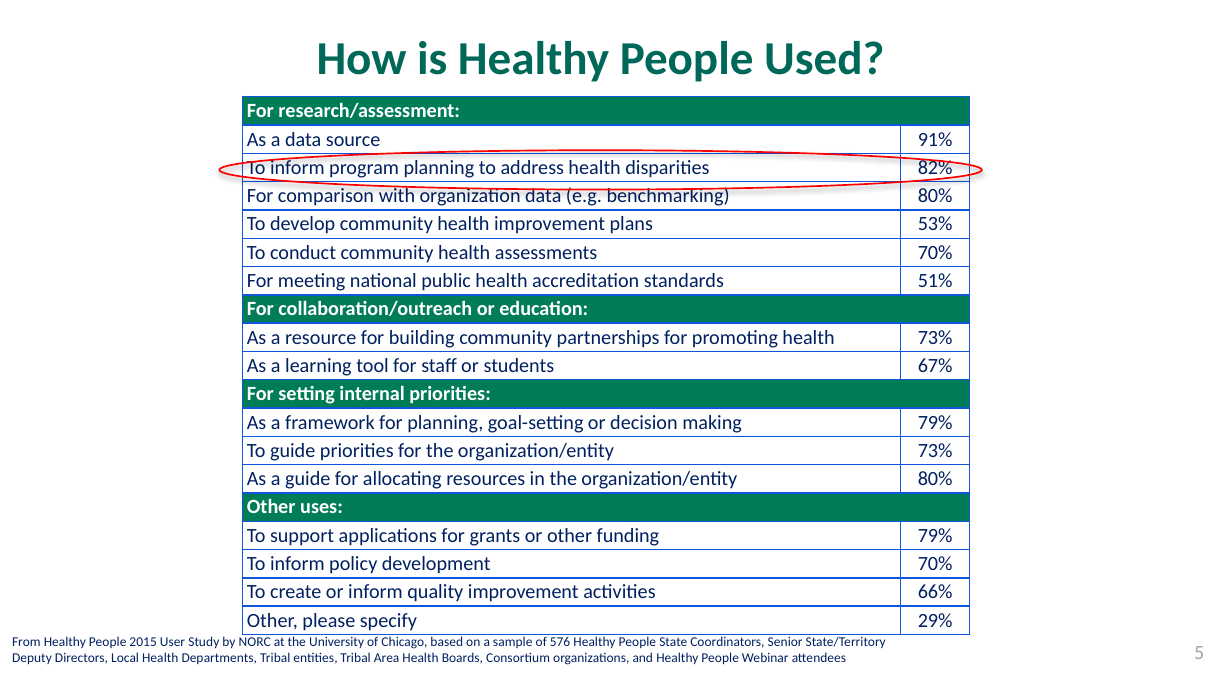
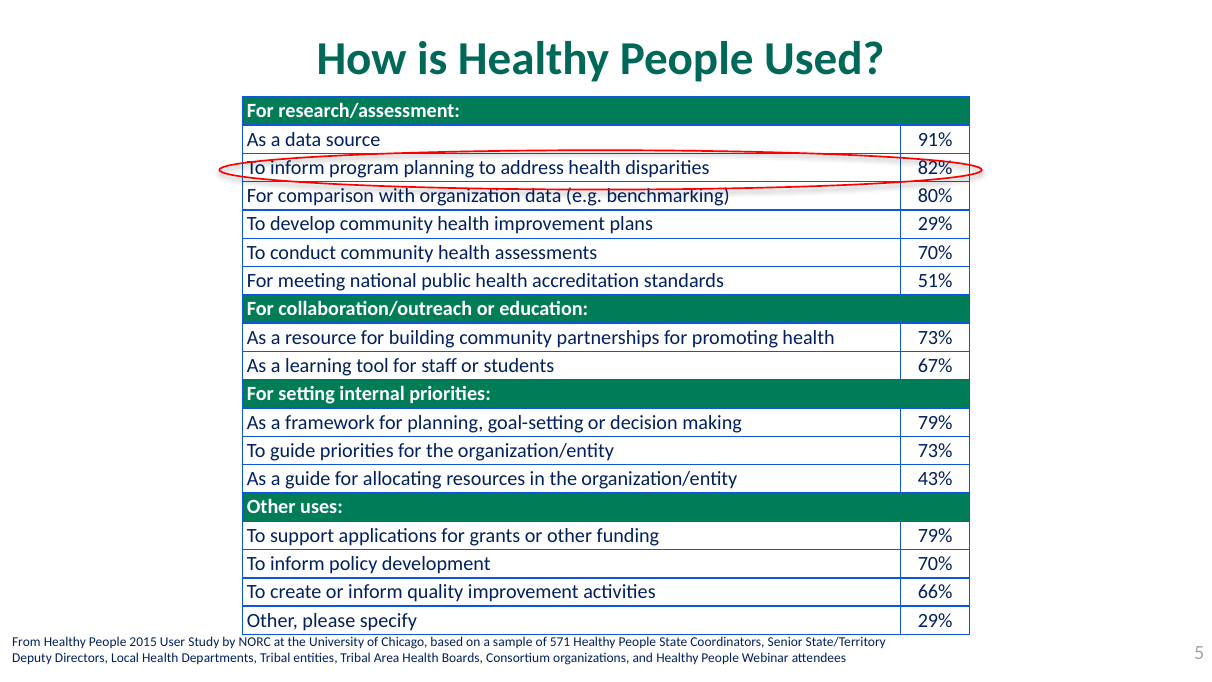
plans 53%: 53% -> 29% (935, 224)
organization/entity 80%: 80% -> 43% (935, 479)
576: 576 -> 571 (560, 641)
